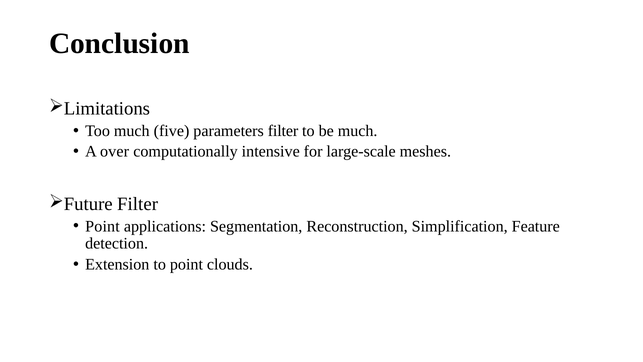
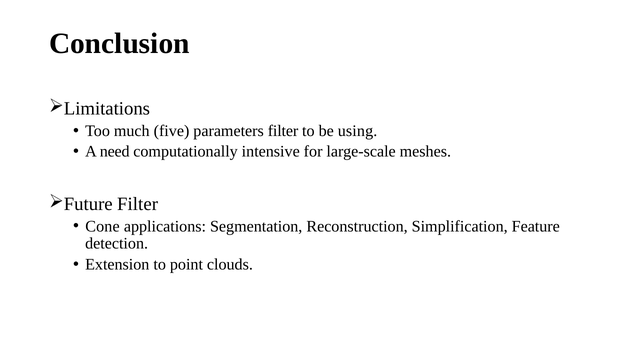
be much: much -> using (358, 131)
over: over -> need (115, 152)
Point: Point -> Cone (102, 226)
